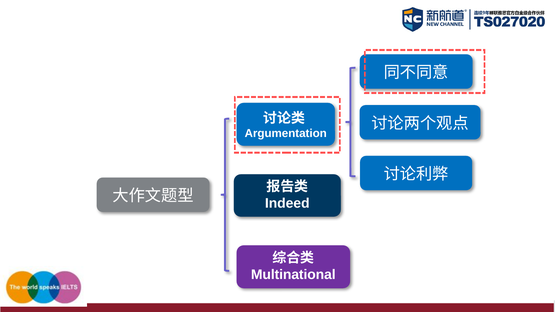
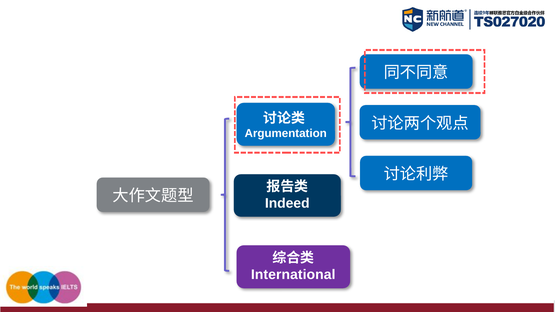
Multinational: Multinational -> International (293, 275)
